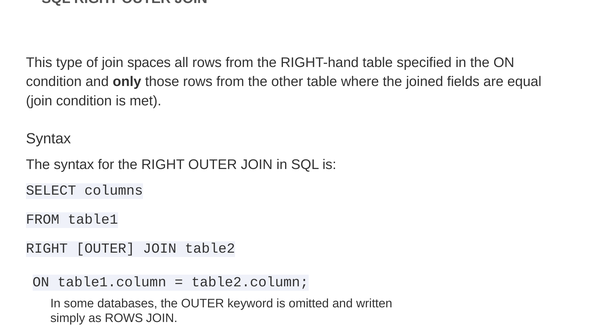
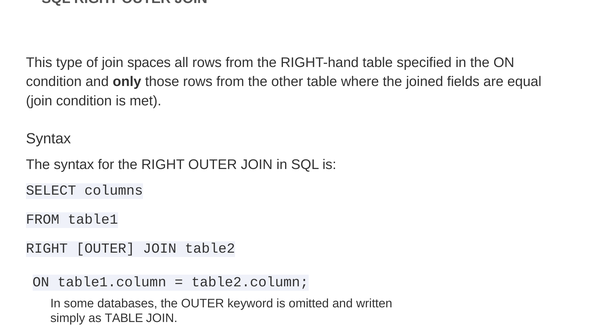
as ROWS: ROWS -> TABLE (124, 318)
